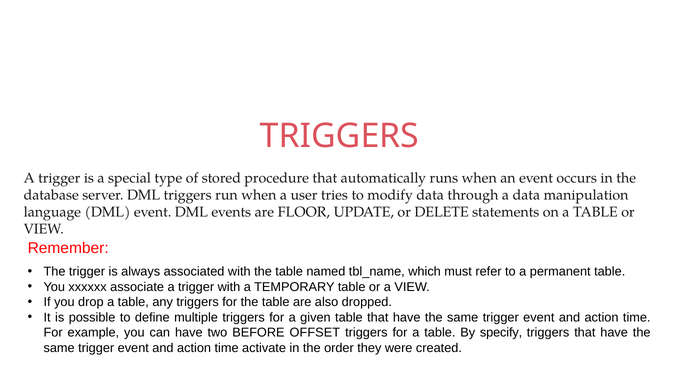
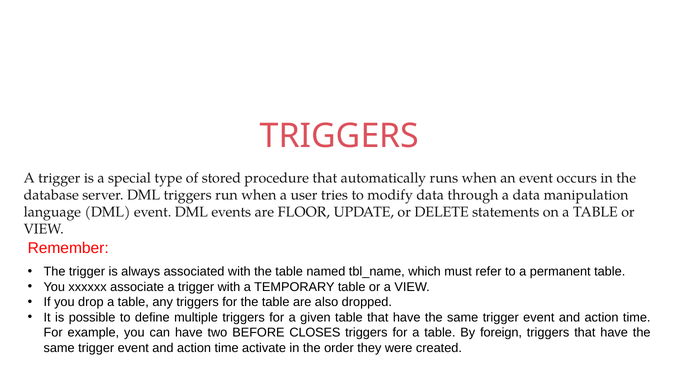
OFFSET: OFFSET -> CLOSES (315, 333)
specify: specify -> foreign (501, 333)
